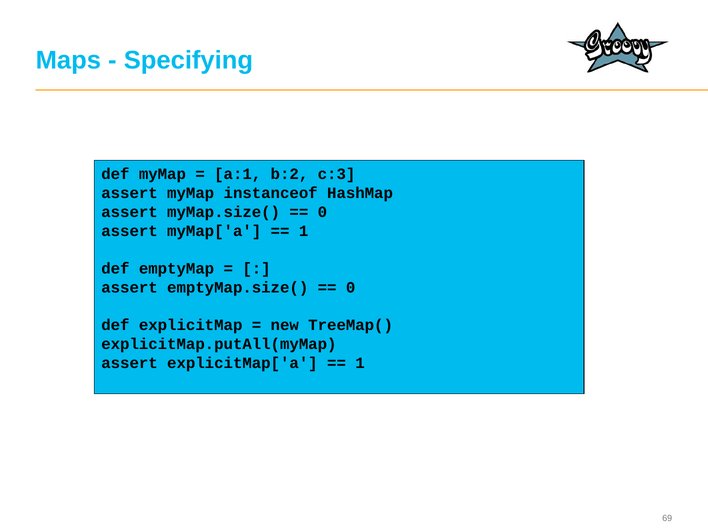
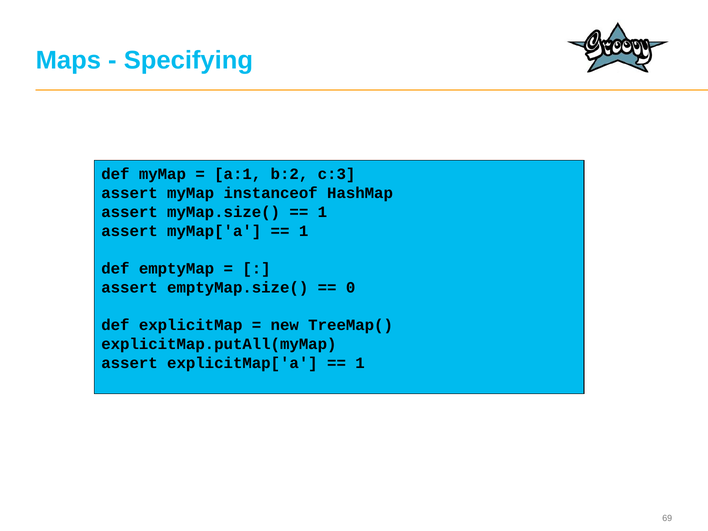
0: 0 -> 1 (322, 212)
